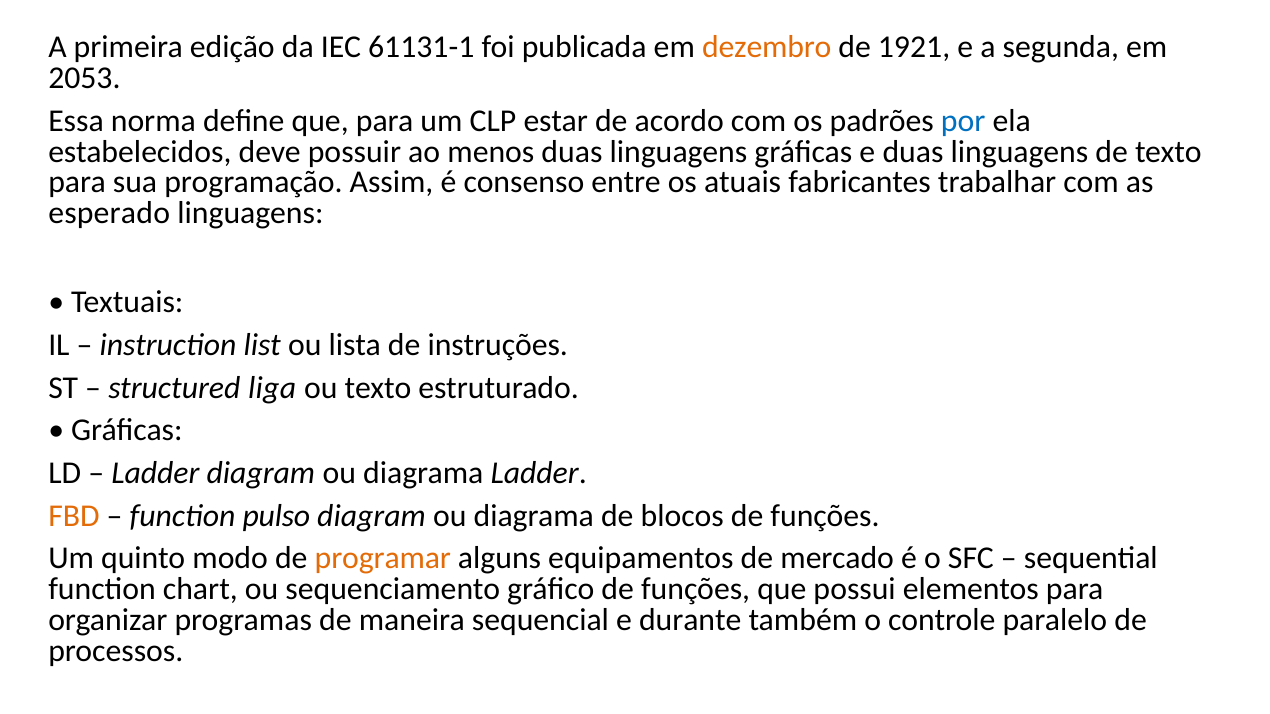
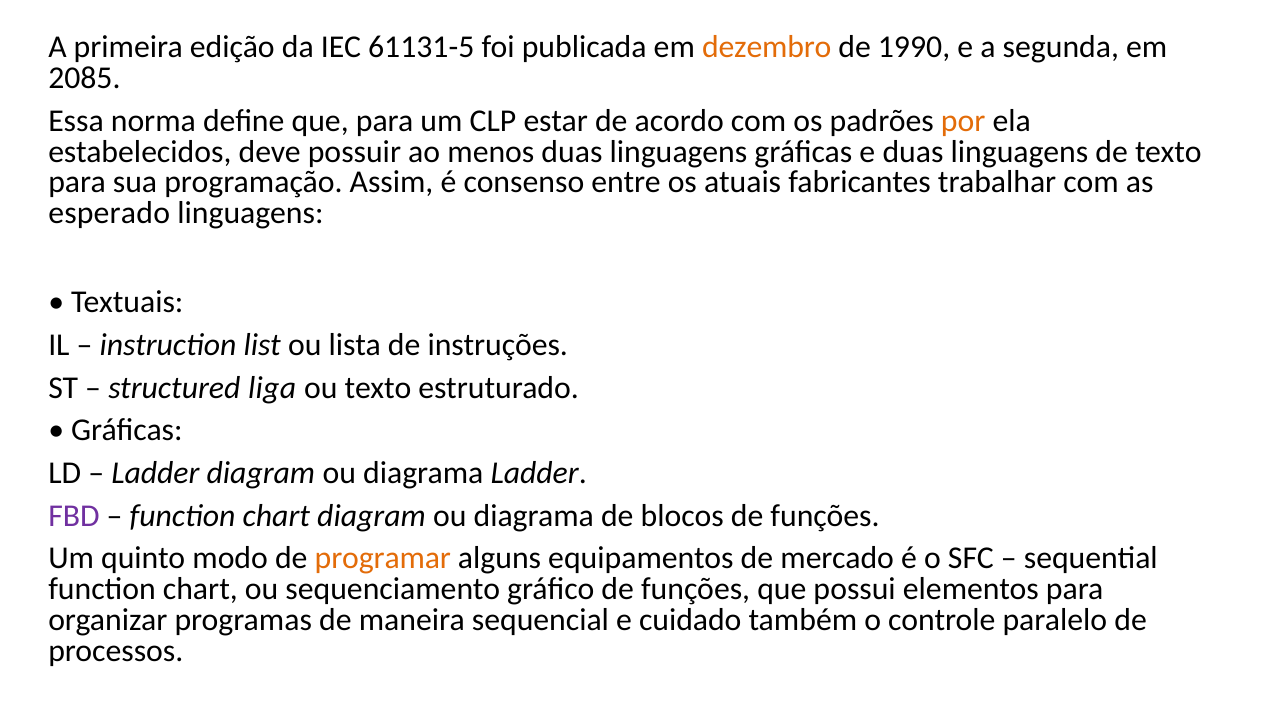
61131-1: 61131-1 -> 61131-5 (421, 47)
1921: 1921 -> 1990 (914, 47)
2053: 2053 -> 2085 (84, 78)
por colour: blue -> orange (963, 121)
FBD colour: orange -> purple (74, 516)
pulso: pulso -> chart (276, 516)
durante: durante -> cuidado (690, 621)
